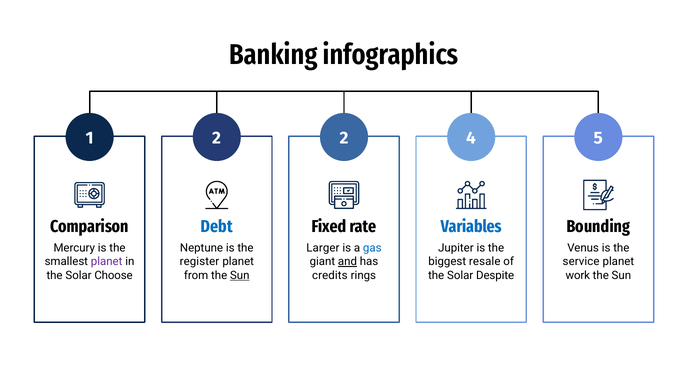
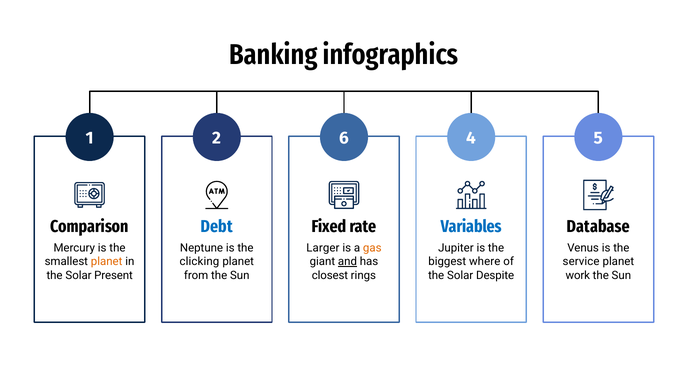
2 2: 2 -> 6 (344, 138)
Bounding: Bounding -> Database (598, 227)
gas colour: blue -> orange (372, 248)
planet colour: purple -> orange (107, 262)
register: register -> clicking (199, 262)
resale: resale -> where (485, 262)
Choose: Choose -> Present (114, 275)
Sun underline: present -> none (240, 275)
credits: credits -> closest (330, 275)
